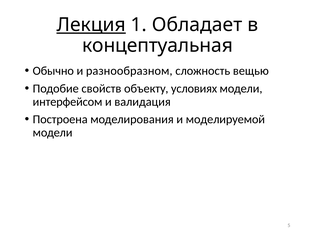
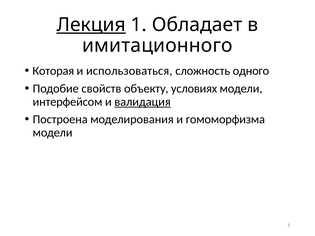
концептуальная: концептуальная -> имитационного (157, 46)
Обычно: Обычно -> Которая (53, 71)
разнообразном: разнообразном -> использоваться (129, 71)
вещью: вещью -> одного (251, 71)
валидация underline: none -> present (143, 102)
моделируемой: моделируемой -> гомоморфизма (225, 119)
